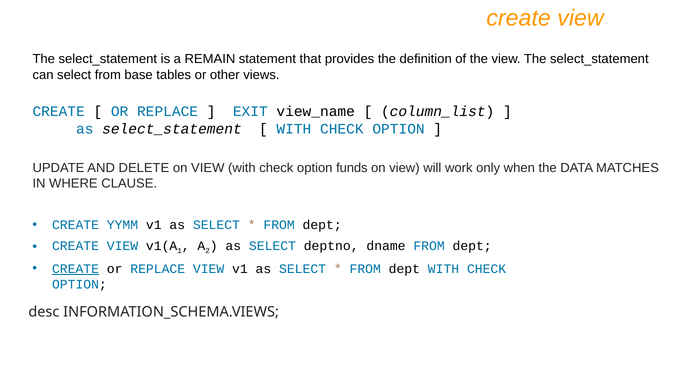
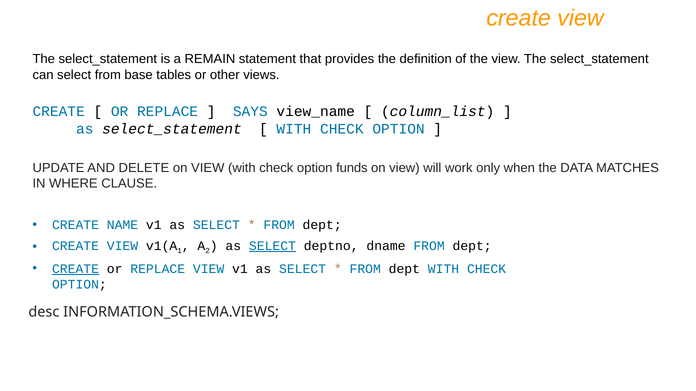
EXIT: EXIT -> SAYS (250, 111)
YYMM: YYMM -> NAME (122, 225)
SELECT underline: none -> present (272, 246)
